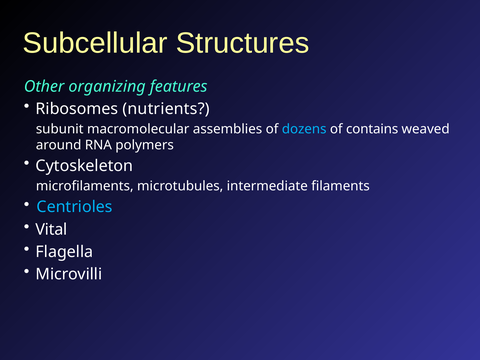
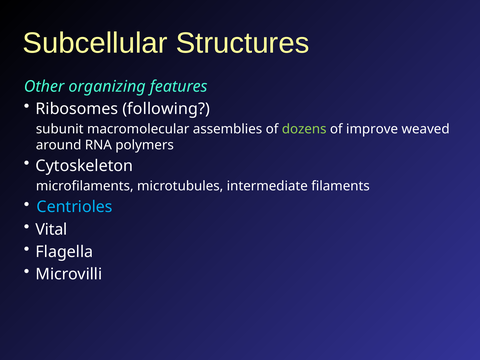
nutrients: nutrients -> following (166, 109)
dozens colour: light blue -> light green (304, 129)
contains: contains -> improve (372, 129)
